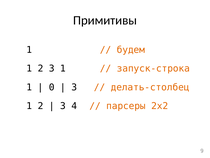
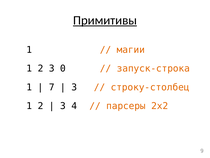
Примитивы underline: none -> present (105, 20)
будем: будем -> магии (131, 50)
3 1: 1 -> 0 (63, 68)
0: 0 -> 7 (52, 87)
делать-столбец: делать-столбец -> строку-столбец (150, 87)
